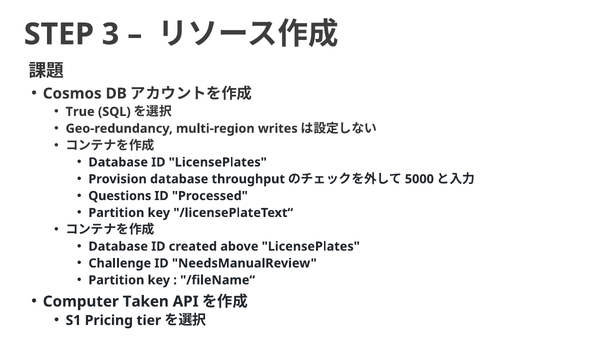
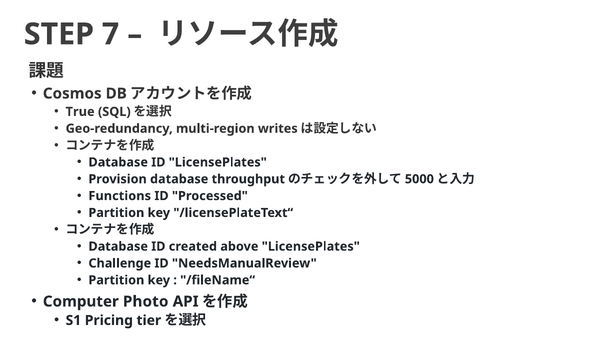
3: 3 -> 7 (111, 34)
Questions: Questions -> Functions (120, 196)
Taken: Taken -> Photo (146, 302)
